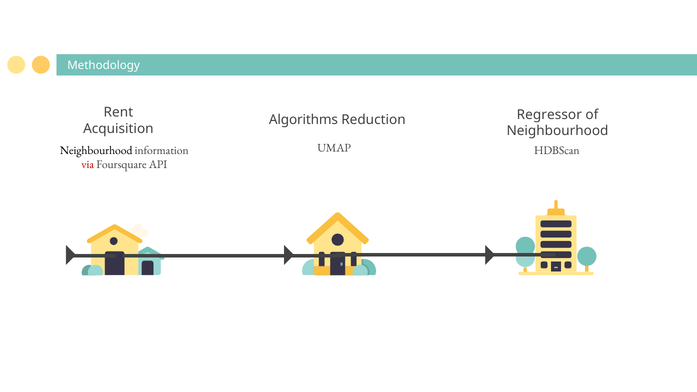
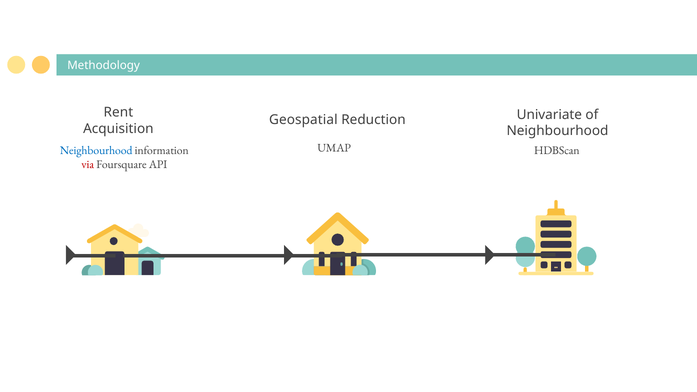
Regressor: Regressor -> Univariate (549, 115)
Algorithms: Algorithms -> Geospatial (303, 120)
Neighbourhood colour: black -> blue (96, 151)
